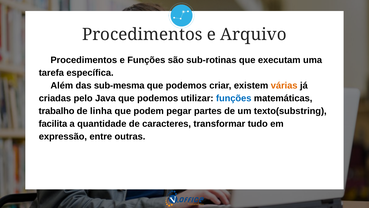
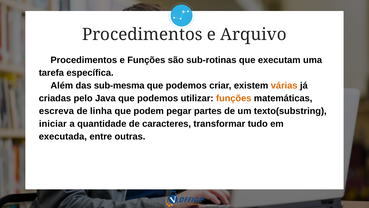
funções colour: blue -> orange (234, 98)
trabalho: trabalho -> escreva (56, 111)
facilita: facilita -> iniciar (53, 123)
expressão: expressão -> executada (63, 136)
